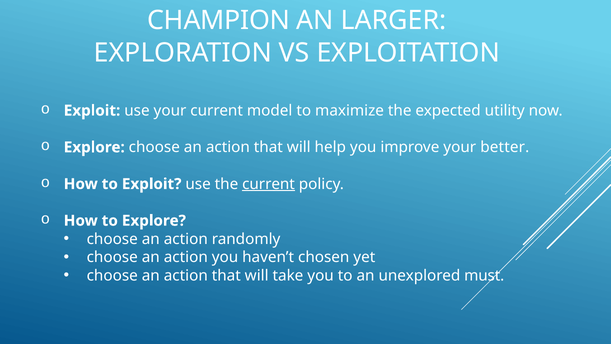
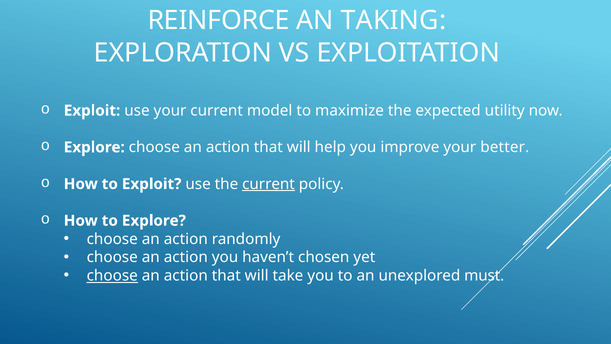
CHAMPION: CHAMPION -> REINFORCE (219, 21)
LARGER: LARGER -> TAKING (394, 21)
choose underline: none -> present (112, 275)
